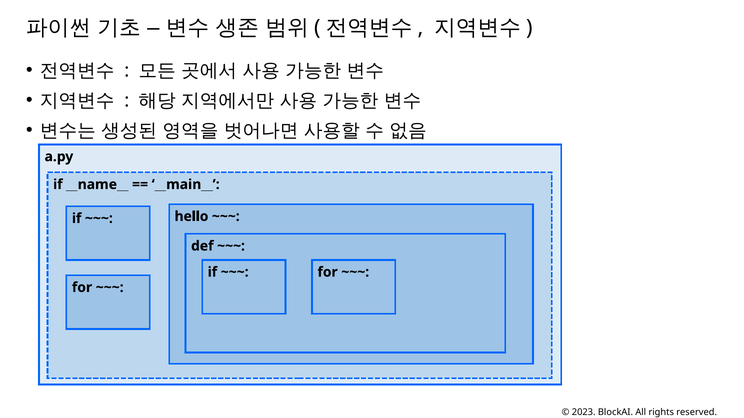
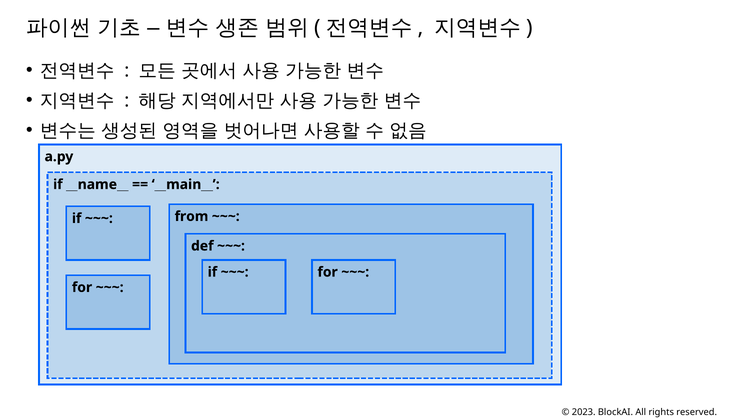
hello: hello -> from (191, 217)
